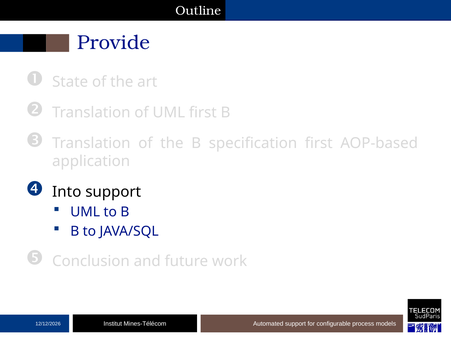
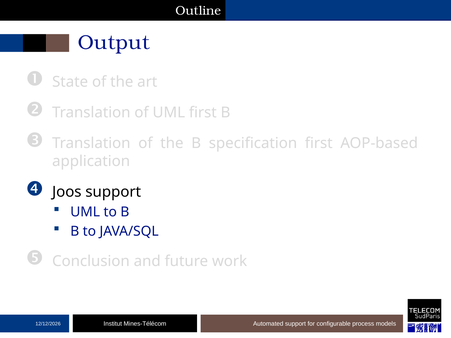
Provide: Provide -> Output (114, 43)
Into: Into -> Joos (67, 192)
